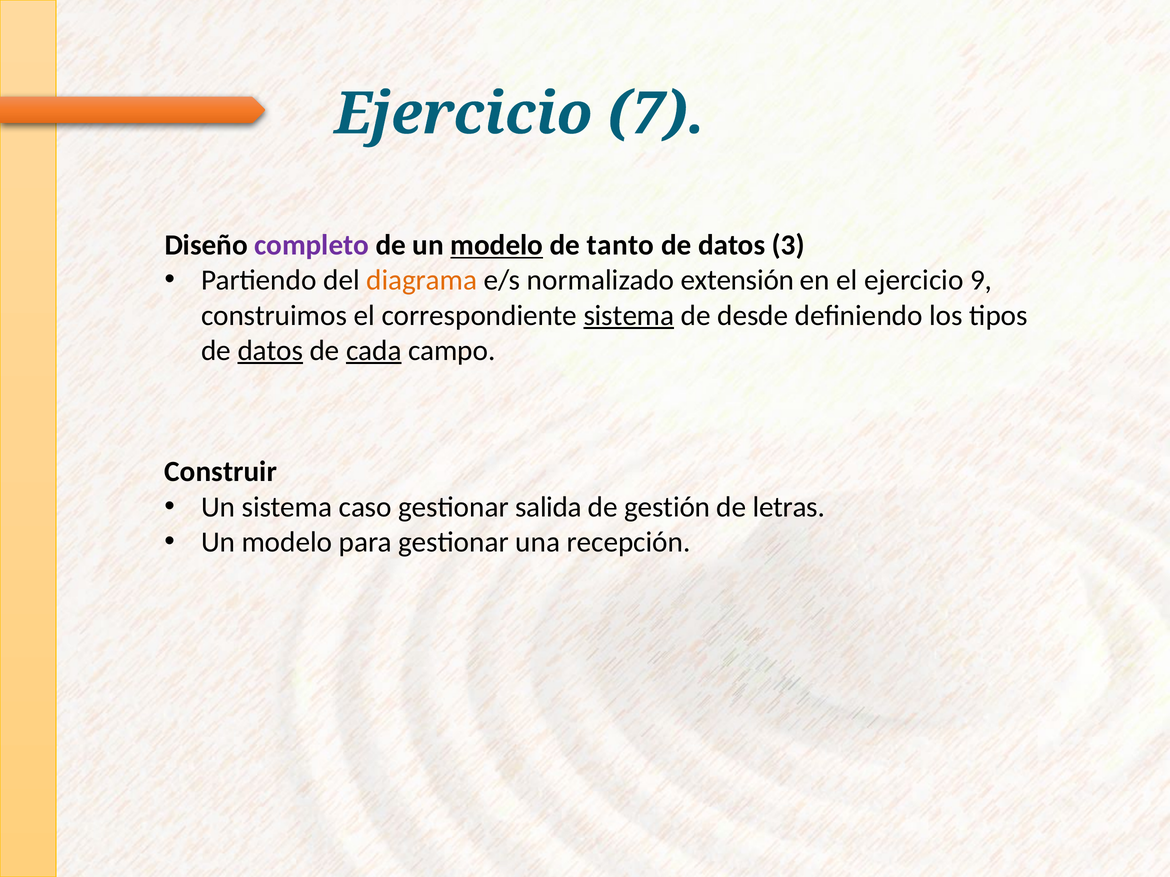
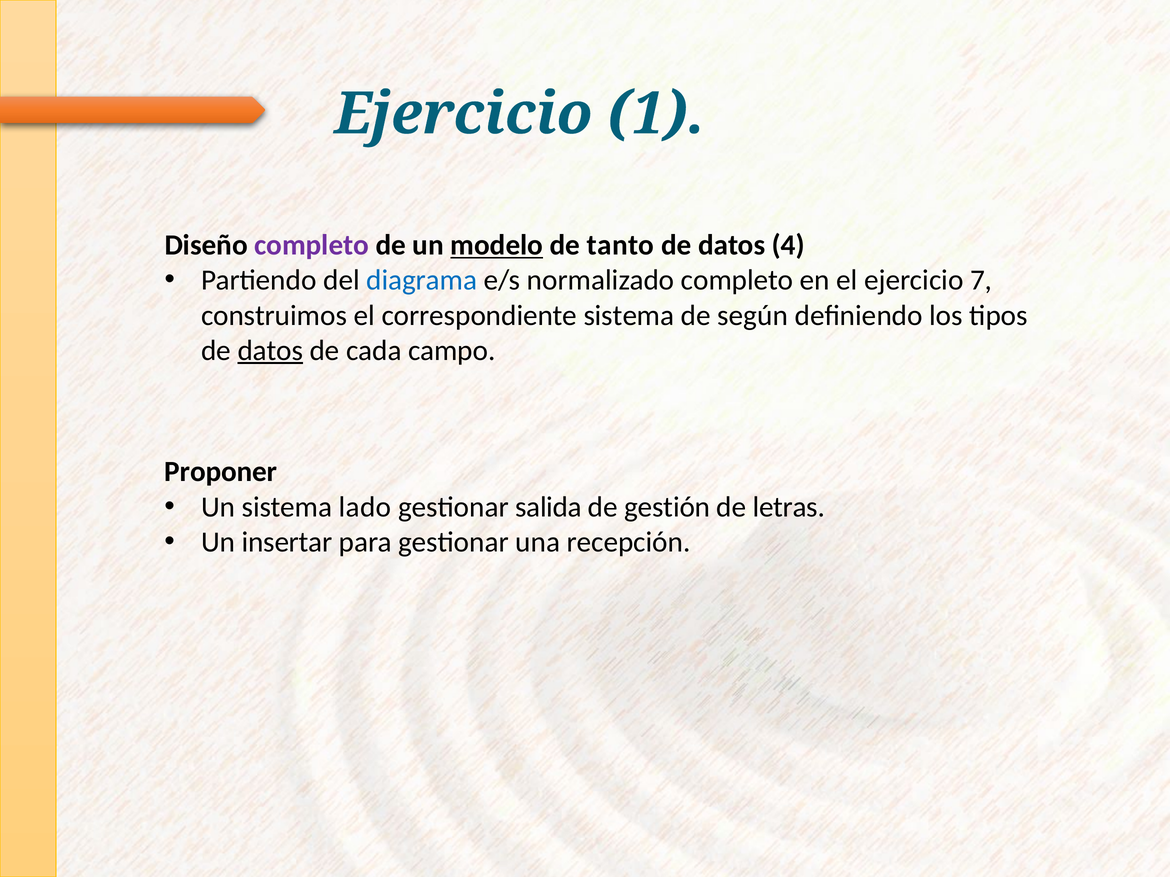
7: 7 -> 1 (656, 114)
3: 3 -> 4 (788, 245)
diagrama colour: orange -> blue (422, 280)
normalizado extensión: extensión -> completo (737, 280)
9: 9 -> 7 (981, 280)
sistema underline: present -> none (629, 316)
desde: desde -> según (753, 316)
cada underline: present -> none (374, 351)
Construir: Construir -> Proponer (221, 472)
caso: caso -> lado (365, 507)
modelo: modelo -> insertar (287, 542)
